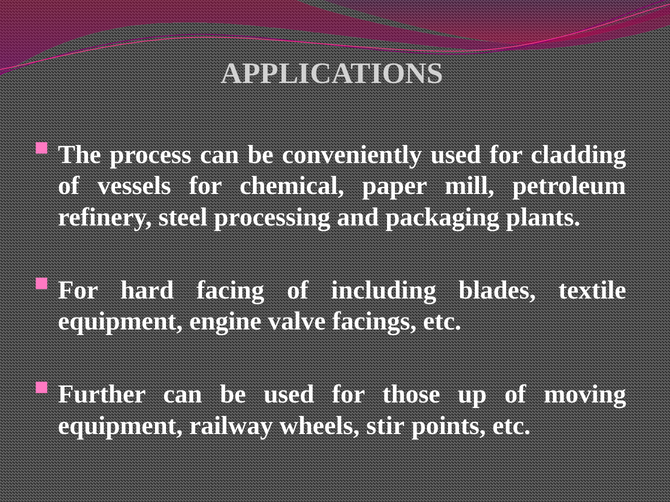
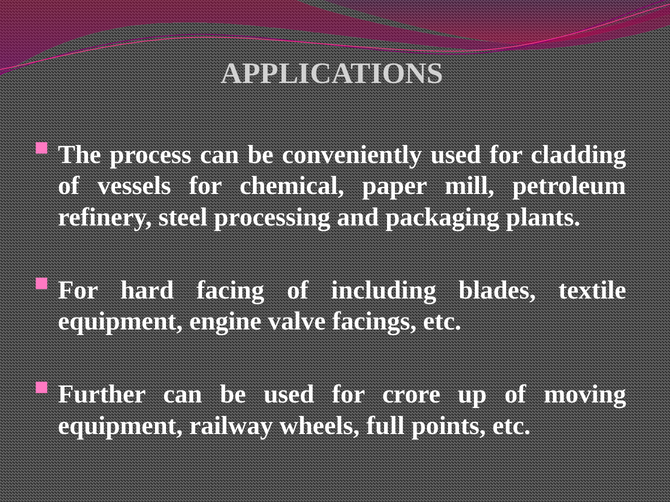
those: those -> crore (411, 395)
stir: stir -> full (385, 426)
